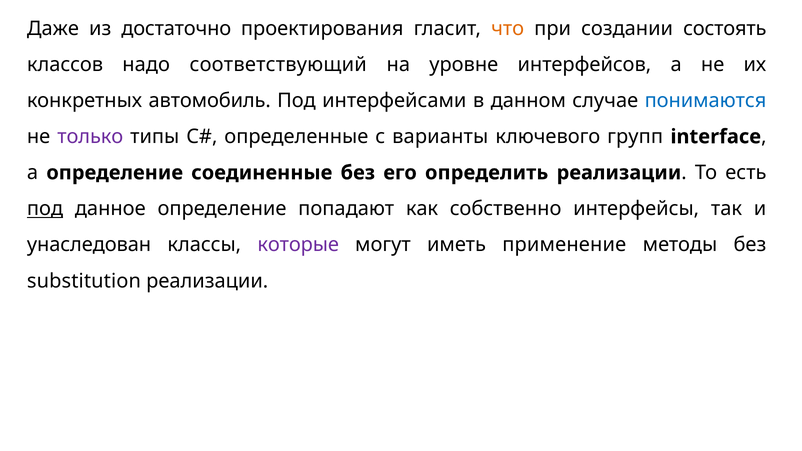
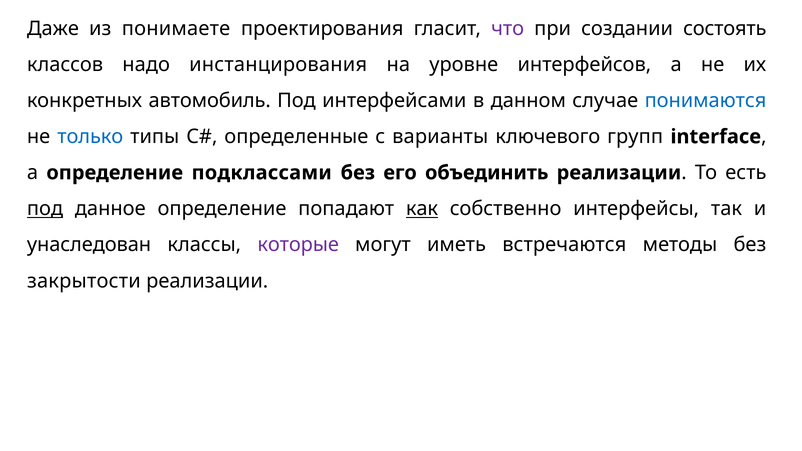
достаточно: достаточно -> понимаете (176, 28)
что colour: orange -> purple (508, 28)
соответствующий: соответствующий -> инстанцирования (278, 64)
только colour: purple -> blue (90, 137)
соединенные: соединенные -> подклассами (262, 173)
определить: определить -> объединить (487, 173)
как underline: none -> present (422, 209)
применение: применение -> встречаются (564, 245)
substitution: substitution -> закрытости (84, 281)
